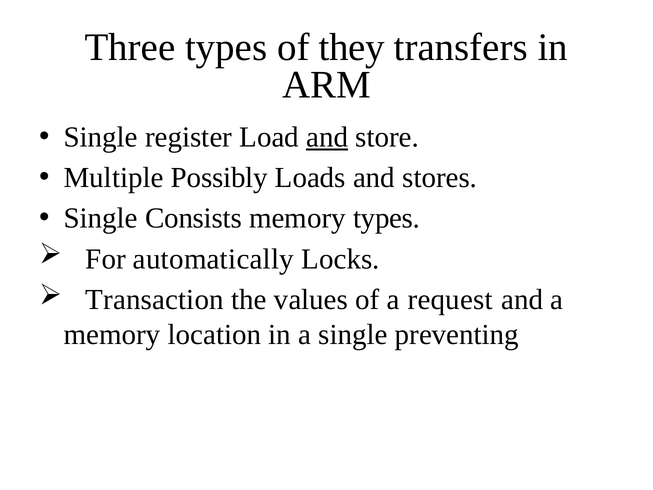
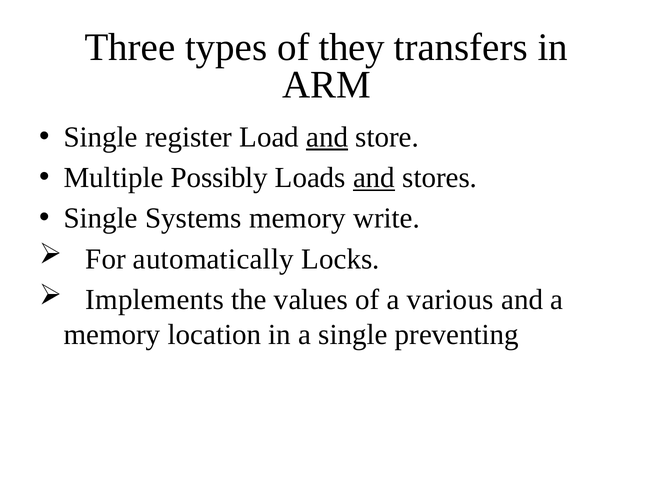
and underline: none -> present (374, 178)
Consists: Consists -> Systems (193, 218)
memory types: types -> write (386, 218)
Transaction: Transaction -> Implements (155, 300)
request: request -> various (450, 300)
